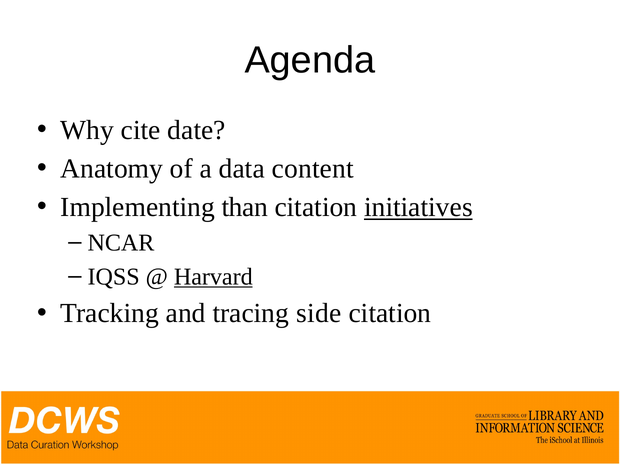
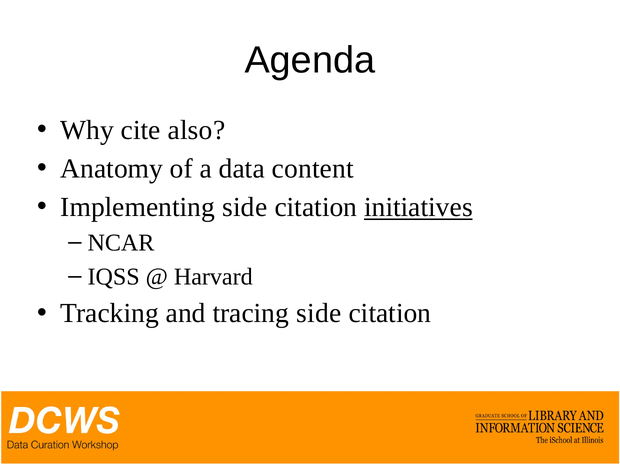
date: date -> also (196, 130)
Implementing than: than -> side (245, 207)
Harvard underline: present -> none (213, 277)
